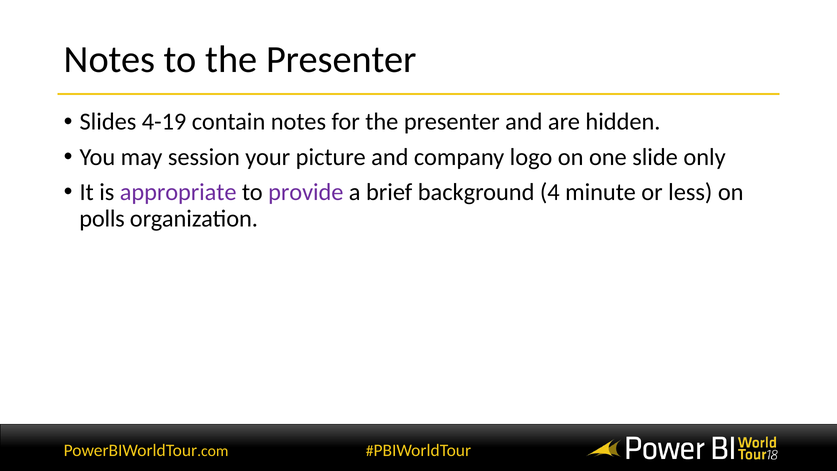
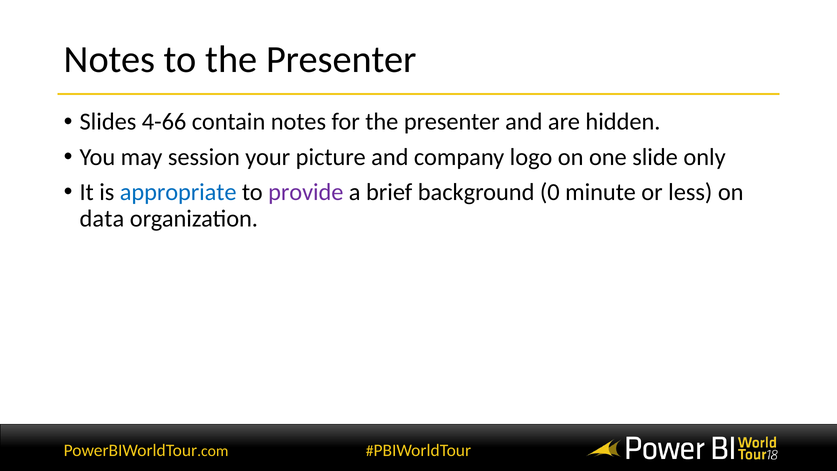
4-19: 4-19 -> 4-66 (164, 122)
appropriate colour: purple -> blue (178, 192)
4: 4 -> 0 (550, 192)
polls: polls -> data (102, 218)
